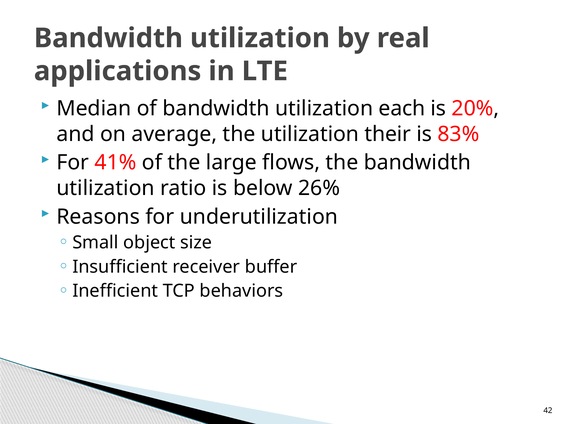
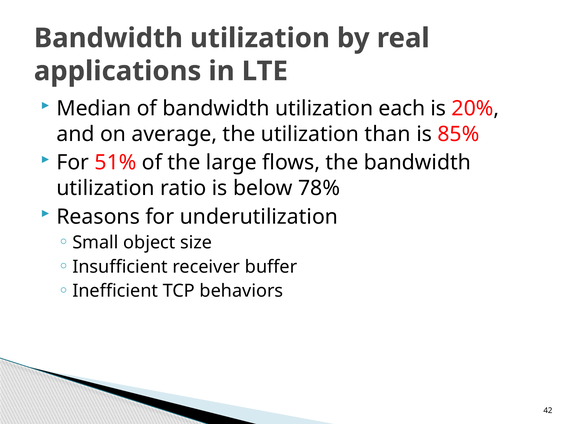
their: their -> than (388, 134)
83%: 83% -> 85% (458, 134)
41%: 41% -> 51% (116, 163)
26%: 26% -> 78% (319, 188)
